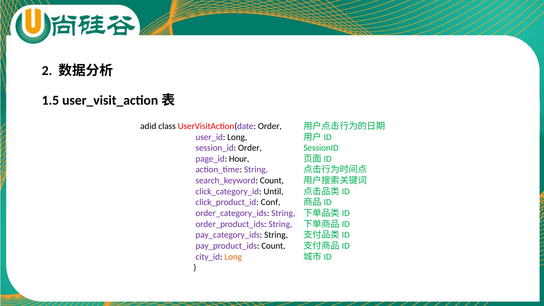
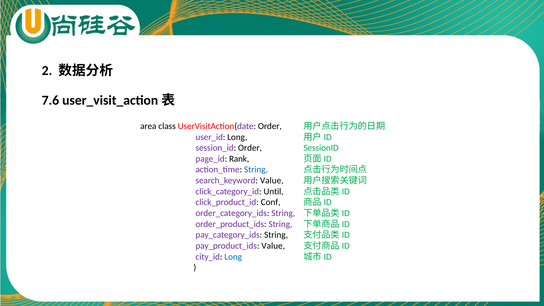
1.5: 1.5 -> 7.6 (50, 100)
adid: adid -> area (148, 126)
Hour: Hour -> Rank (239, 159)
String colour: purple -> blue (256, 170)
search_keyword Count: Count -> Value (272, 181)
pay_product_ids Count: Count -> Value (273, 246)
Long colour: orange -> blue (233, 257)
